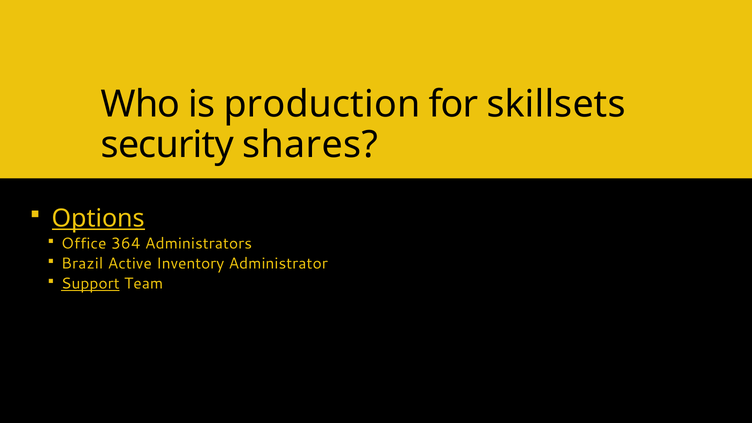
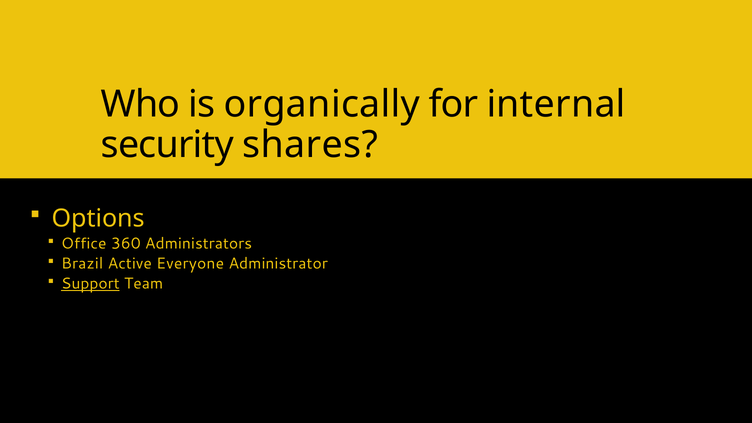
production: production -> organically (322, 104)
skillsets: skillsets -> internal (556, 104)
Options underline: present -> none (98, 218)
364: 364 -> 360 (126, 244)
Inventory: Inventory -> Everyone (190, 264)
